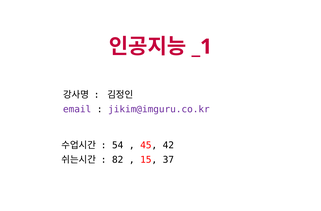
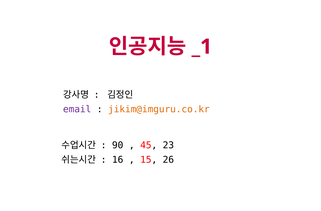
jikim@imguru.co.kr colour: purple -> orange (159, 109)
54: 54 -> 90 (118, 145)
42: 42 -> 23 (168, 145)
82: 82 -> 16 (118, 160)
37: 37 -> 26 (168, 160)
